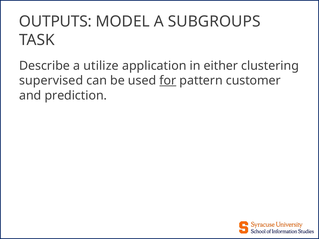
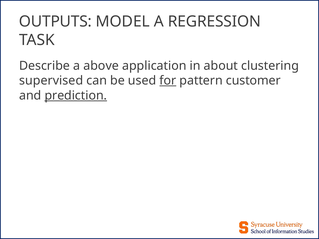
SUBGROUPS: SUBGROUPS -> REGRESSION (214, 22)
utilize: utilize -> above (101, 66)
either: either -> about (221, 66)
prediction underline: none -> present (76, 96)
